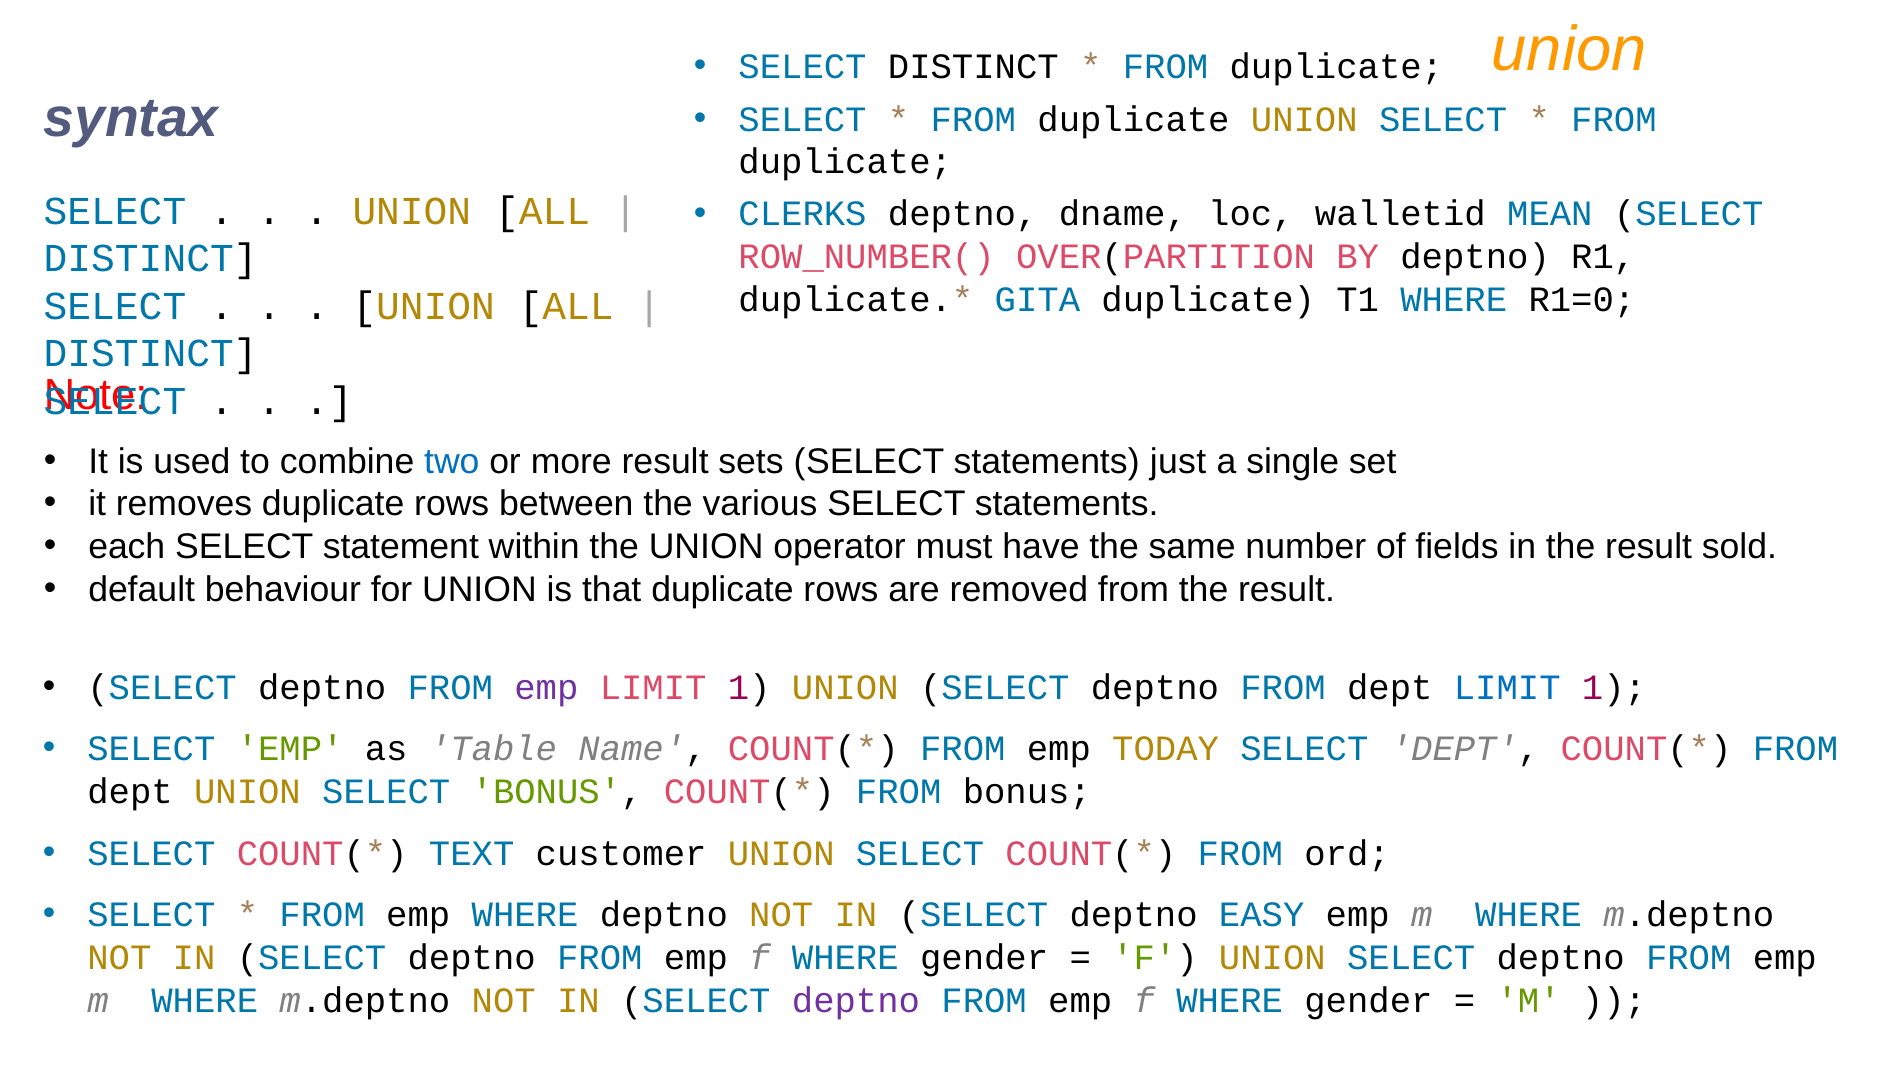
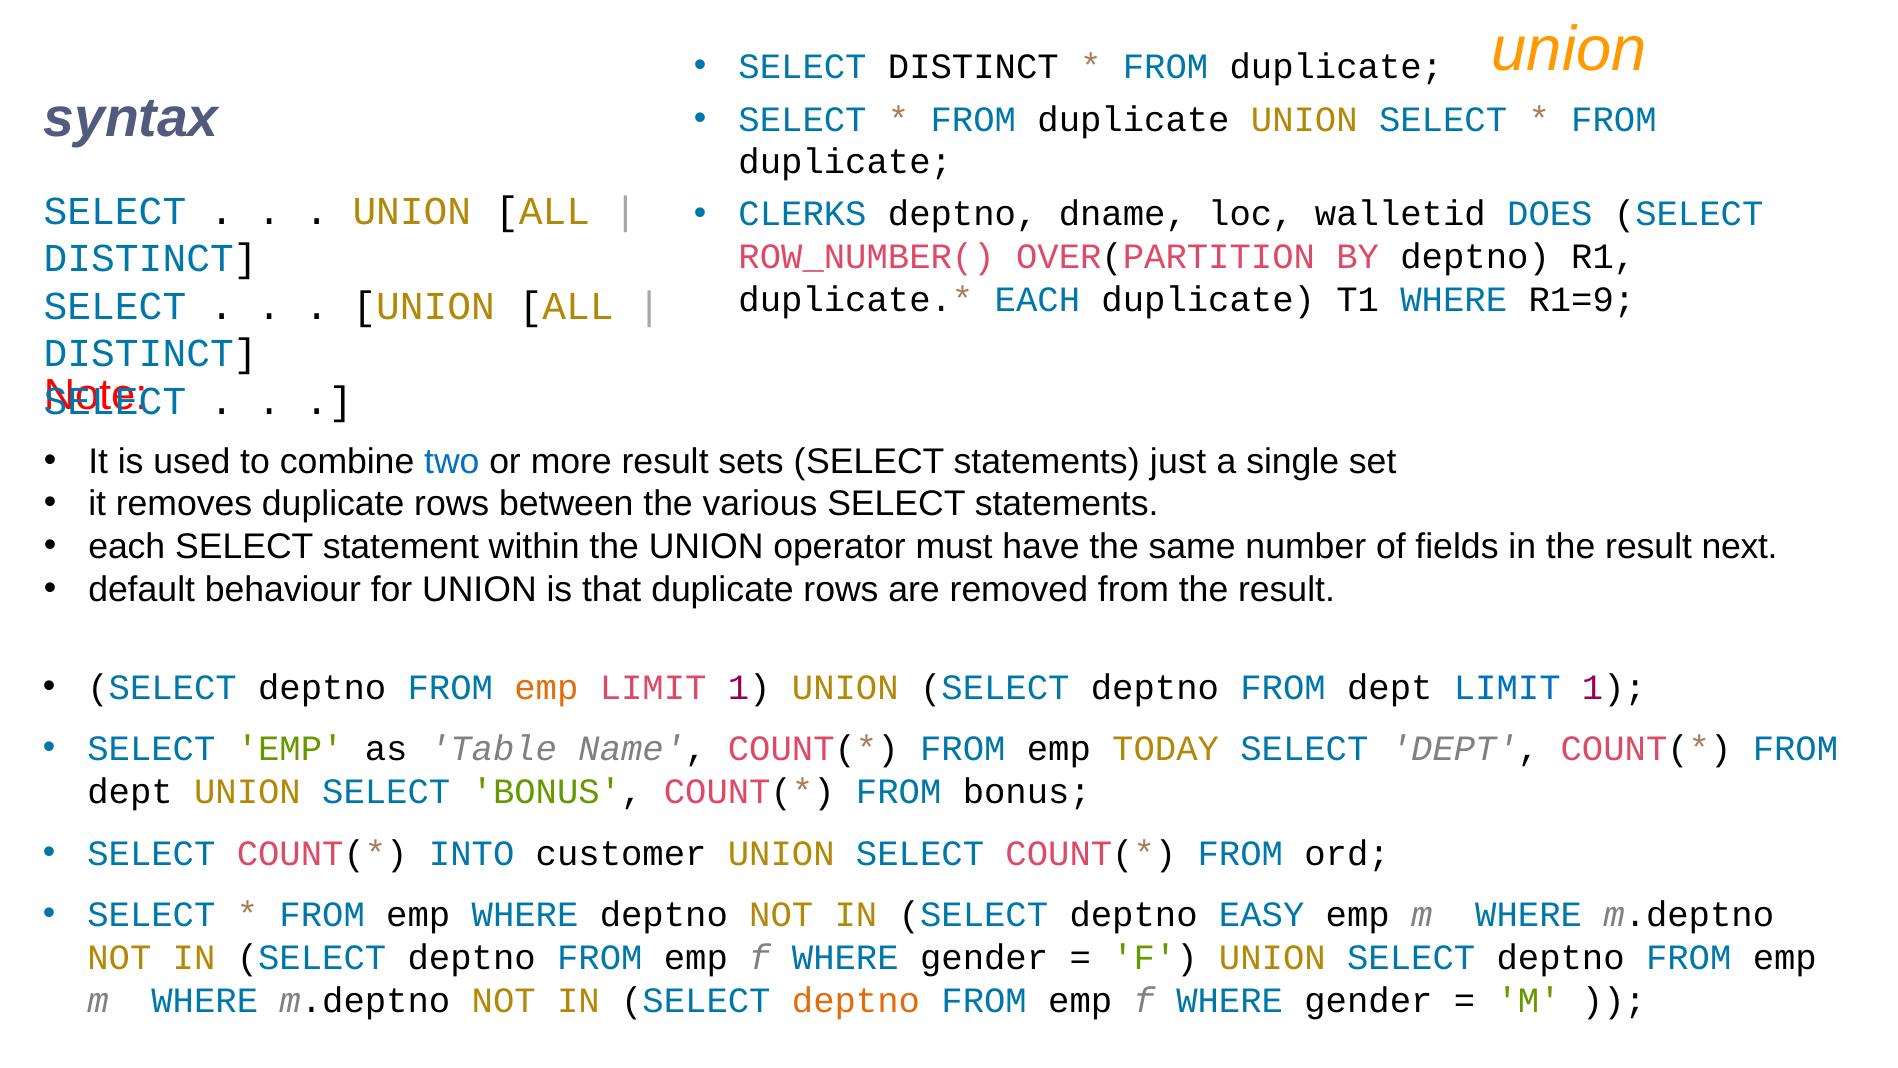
MEAN: MEAN -> DOES (1550, 214)
GITA: GITA -> EACH (1037, 300)
R1=0: R1=0 -> R1=9 (1582, 300)
sold: sold -> next (1740, 547)
emp colour: purple -> orange (546, 687)
TEXT: TEXT -> INTO (472, 853)
deptno colour: purple -> orange (856, 1000)
